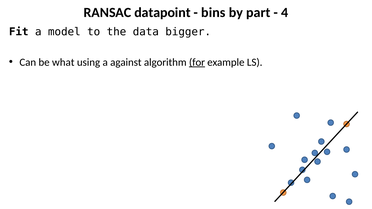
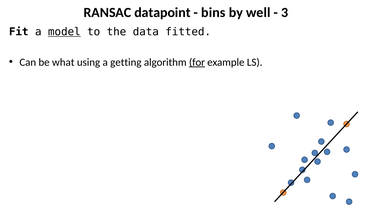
part: part -> well (258, 13)
4: 4 -> 3 (285, 13)
model underline: none -> present (64, 32)
bigger: bigger -> fitted (188, 32)
against: against -> getting (126, 62)
